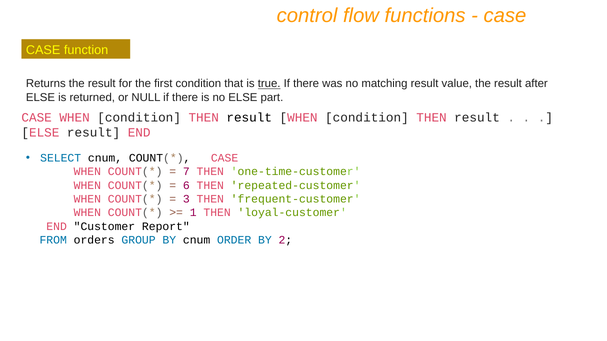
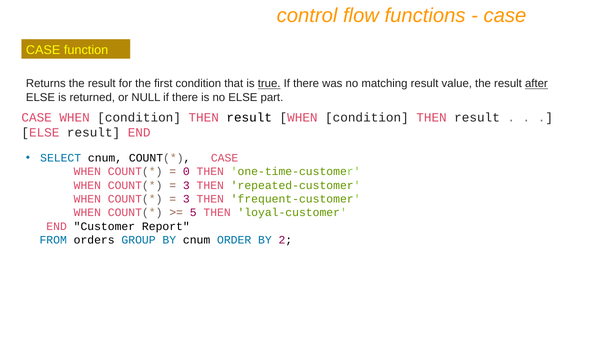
after underline: none -> present (536, 84)
7: 7 -> 0 (186, 172)
6: 6 -> 3 (186, 186)
1: 1 -> 5 (193, 213)
